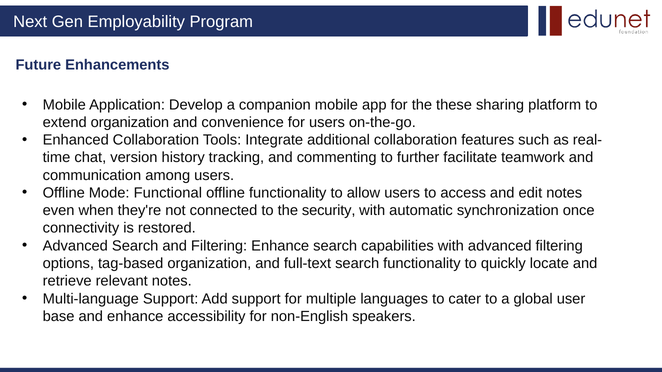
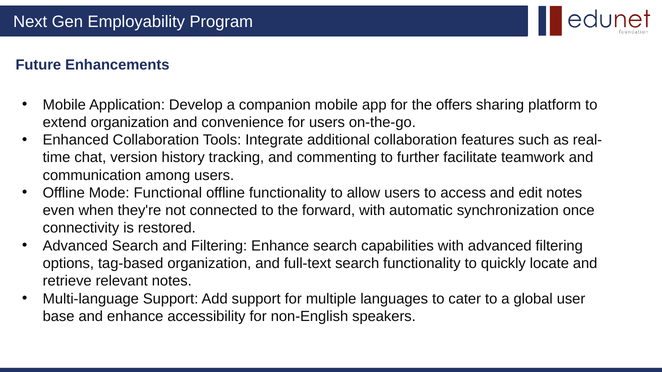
these: these -> offers (454, 105)
security: security -> forward (329, 211)
